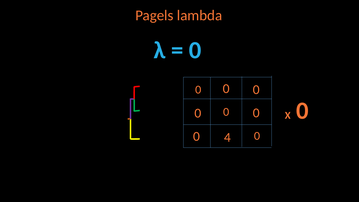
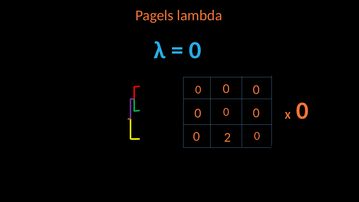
4: 4 -> 2 (227, 138)
